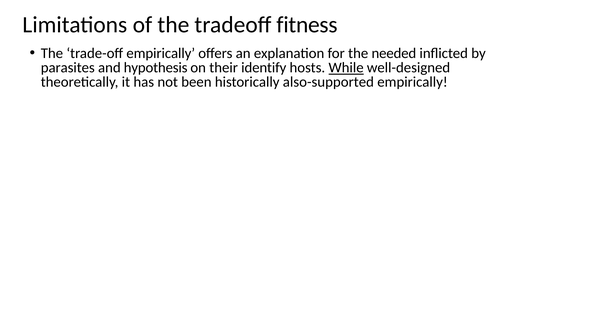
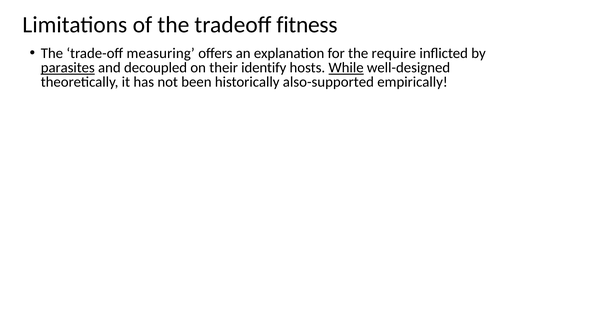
trade-off empirically: empirically -> measuring (161, 53)
needed: needed -> require (394, 53)
parasites underline: none -> present (68, 68)
and hypothesis: hypothesis -> decoupled (156, 68)
